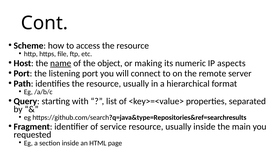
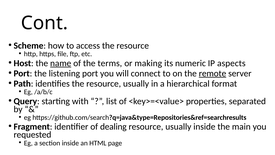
object: object -> terms (110, 63)
remote underline: none -> present (213, 73)
service: service -> dealing (113, 126)
